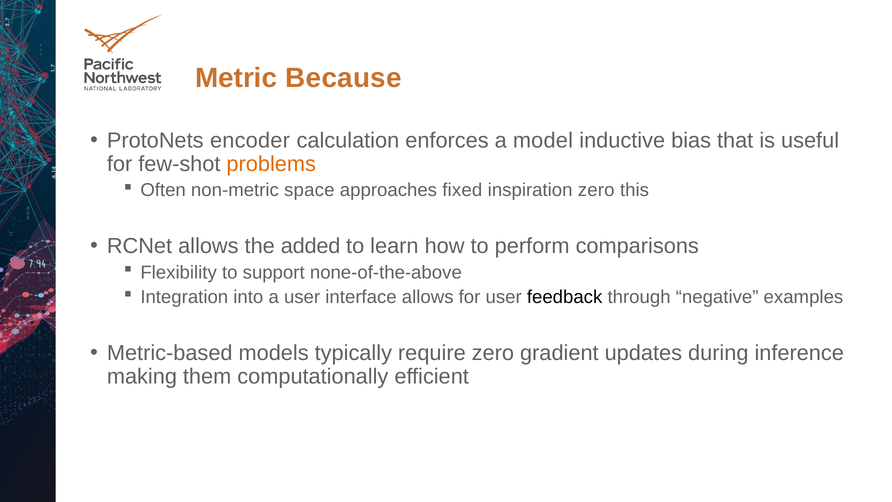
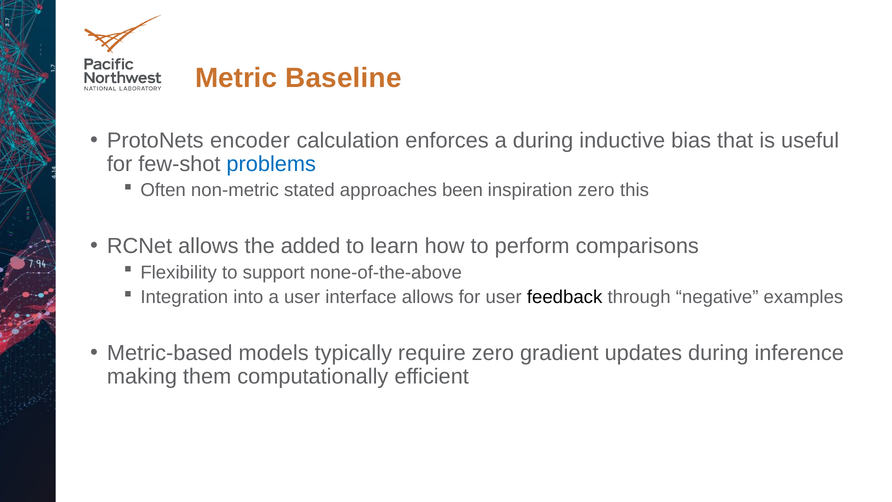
Because: Because -> Baseline (343, 78)
a model: model -> during (543, 140)
problems colour: orange -> blue (271, 164)
space: space -> stated (309, 190)
fixed: fixed -> been (462, 190)
